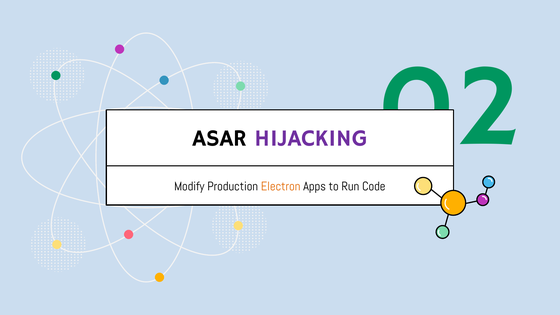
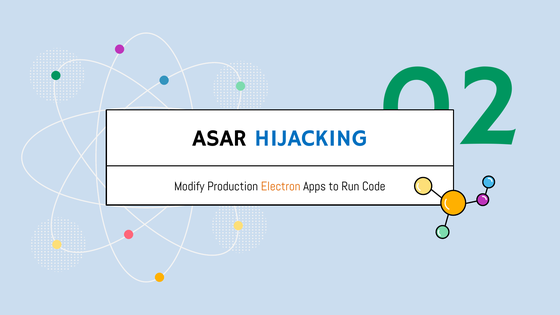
HIJACKING colour: purple -> blue (311, 138)
